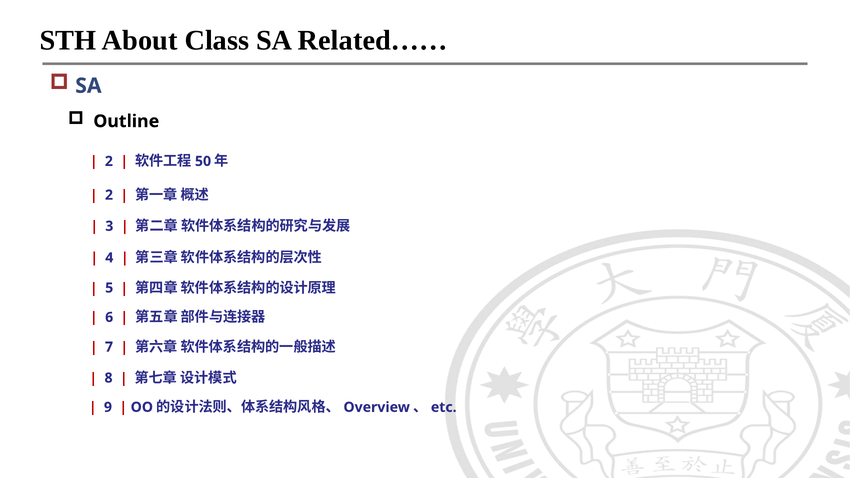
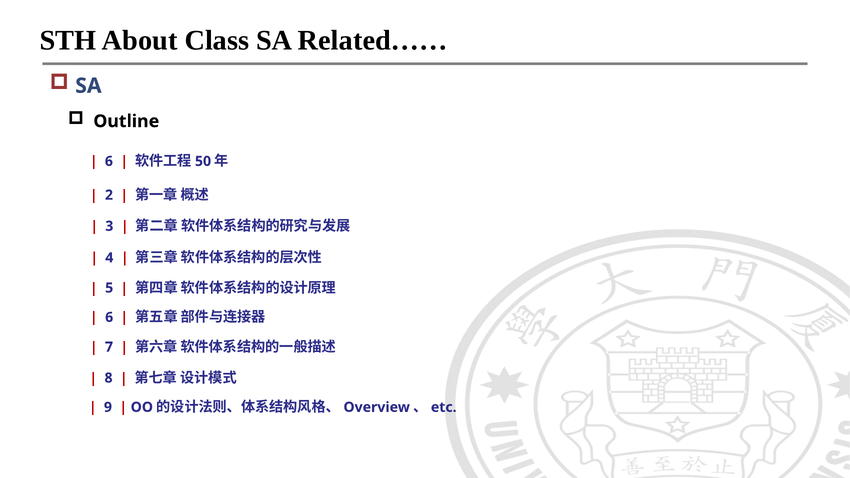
2: 2 -> 6 (109, 161)
